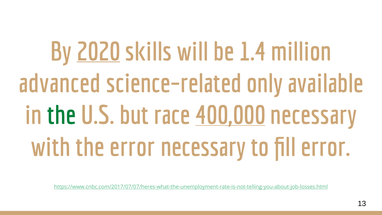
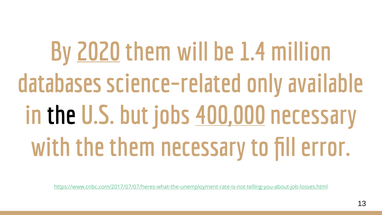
2020 skills: skills -> them (148, 52)
advanced: advanced -> databases (60, 84)
the colour: green -> black (61, 115)
race: race -> jobs (172, 115)
the error: error -> them (132, 147)
